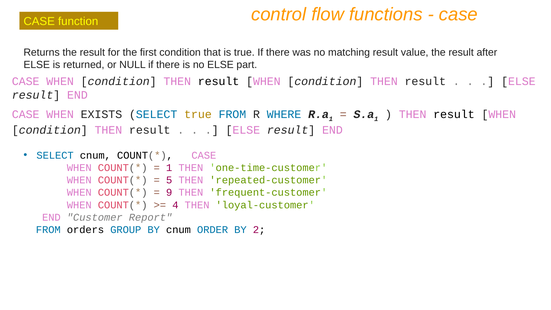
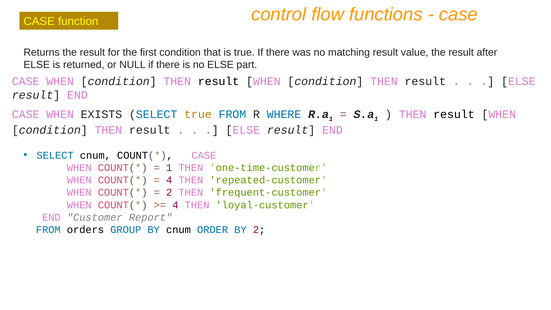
5: 5 -> 4 (169, 180)
9: 9 -> 2 (169, 193)
